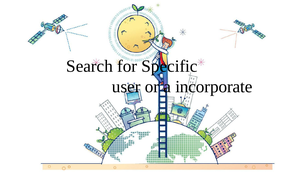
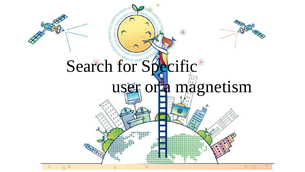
incorporate: incorporate -> magnetism (214, 87)
